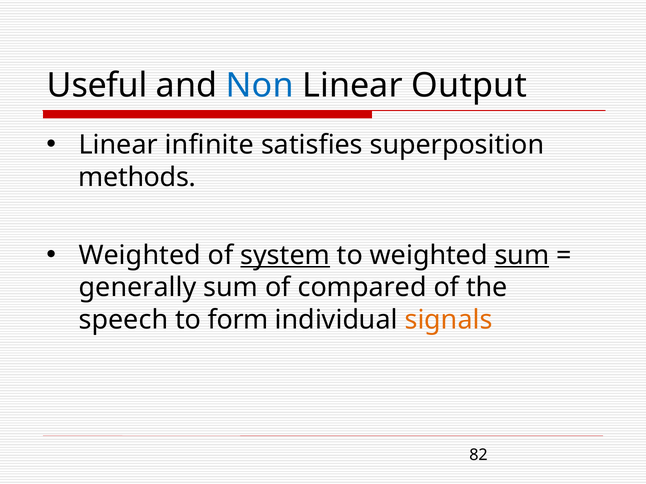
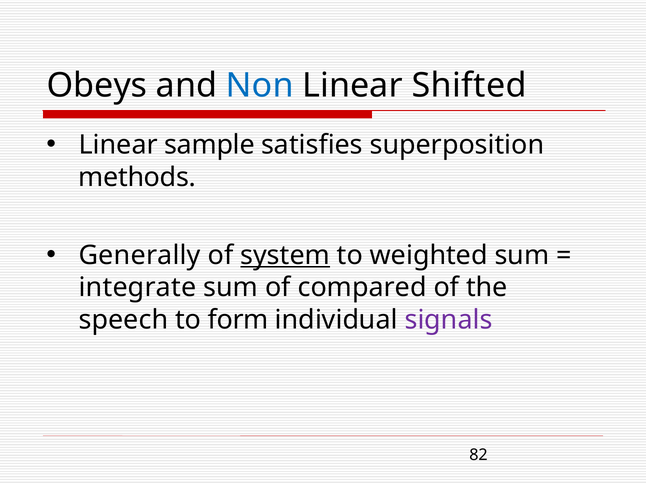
Useful: Useful -> Obeys (97, 86)
Output: Output -> Shifted (469, 86)
infinite: infinite -> sample (210, 145)
Weighted: Weighted -> Generally (140, 256)
sum underline: present -> none (522, 256)
generally: generally -> integrate (137, 288)
signals colour: orange -> purple (449, 320)
